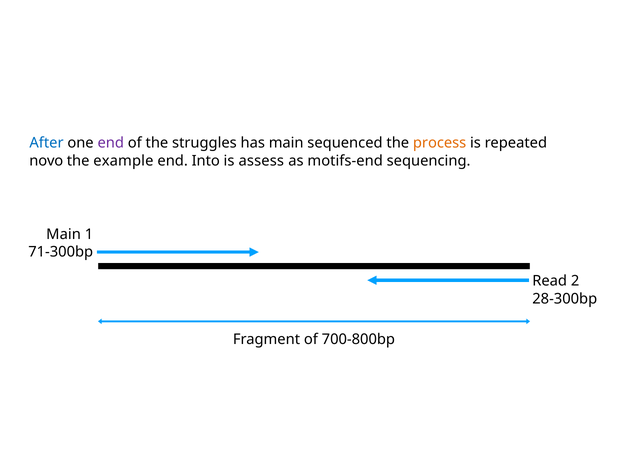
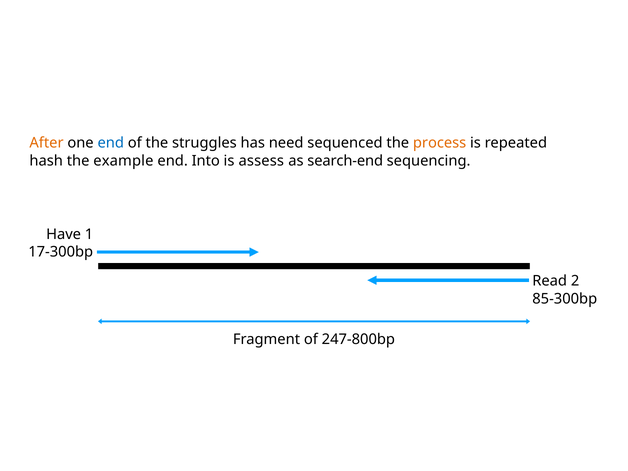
After colour: blue -> orange (47, 143)
end colour: purple -> blue (111, 143)
has main: main -> need (286, 143)
novo: novo -> hash (46, 161)
motifs-end: motifs-end -> search-end (345, 161)
Main: Main -> Have (64, 234)
71-300bp: 71-300bp -> 17-300bp (61, 252)
28-300bp: 28-300bp -> 85-300bp (565, 299)
700-800bp: 700-800bp -> 247-800bp (358, 340)
